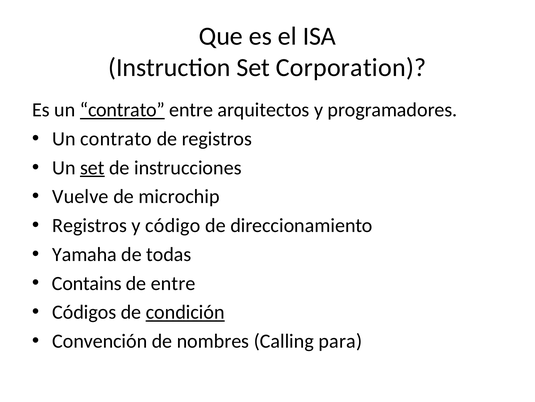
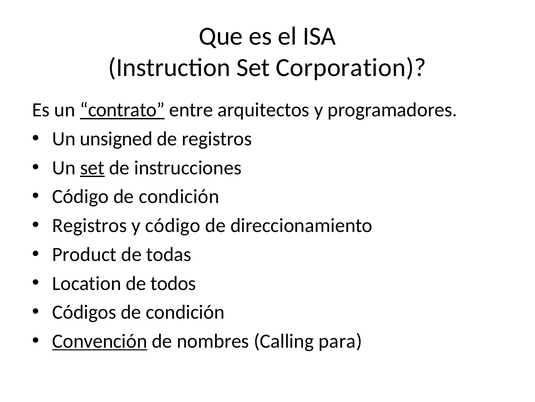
contrato: contrato -> unsigned (116, 139)
Vuelve: Vuelve -> Código (80, 196)
microchip: microchip -> condición (179, 196)
Yamaha: Yamaha -> Product (84, 254)
Contains: Contains -> Location (87, 283)
de entre: entre -> todos (173, 283)
condición underline: present -> none (185, 312)
Convención underline: none -> present (100, 341)
